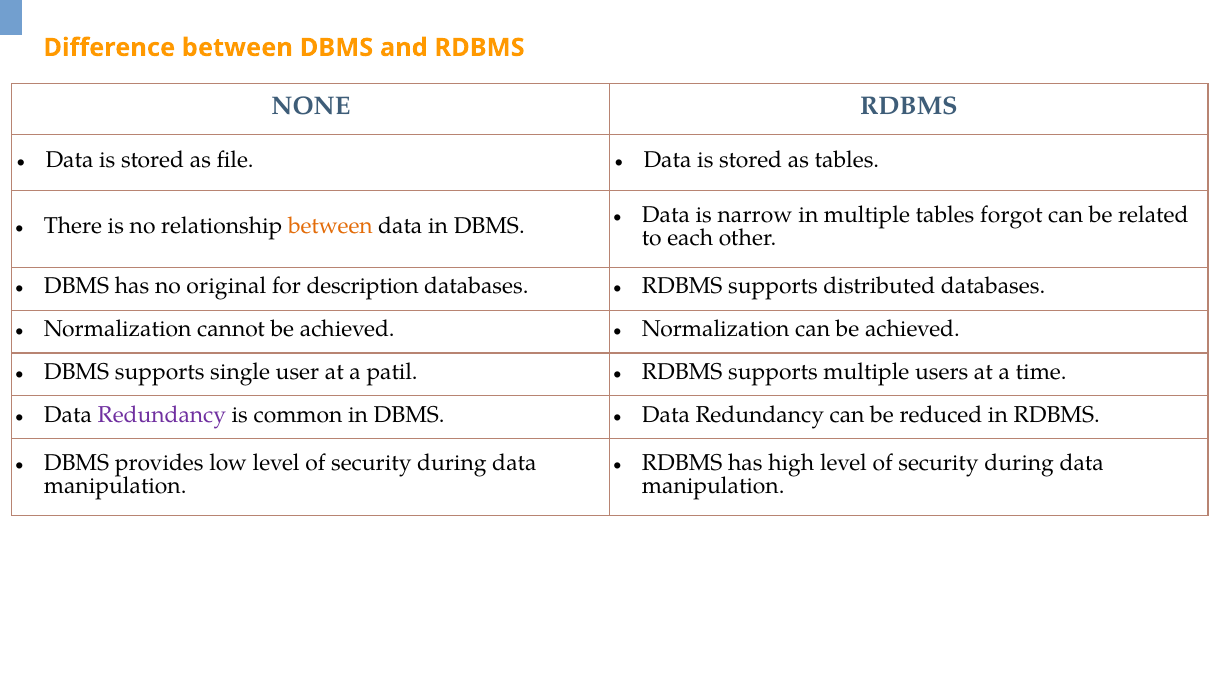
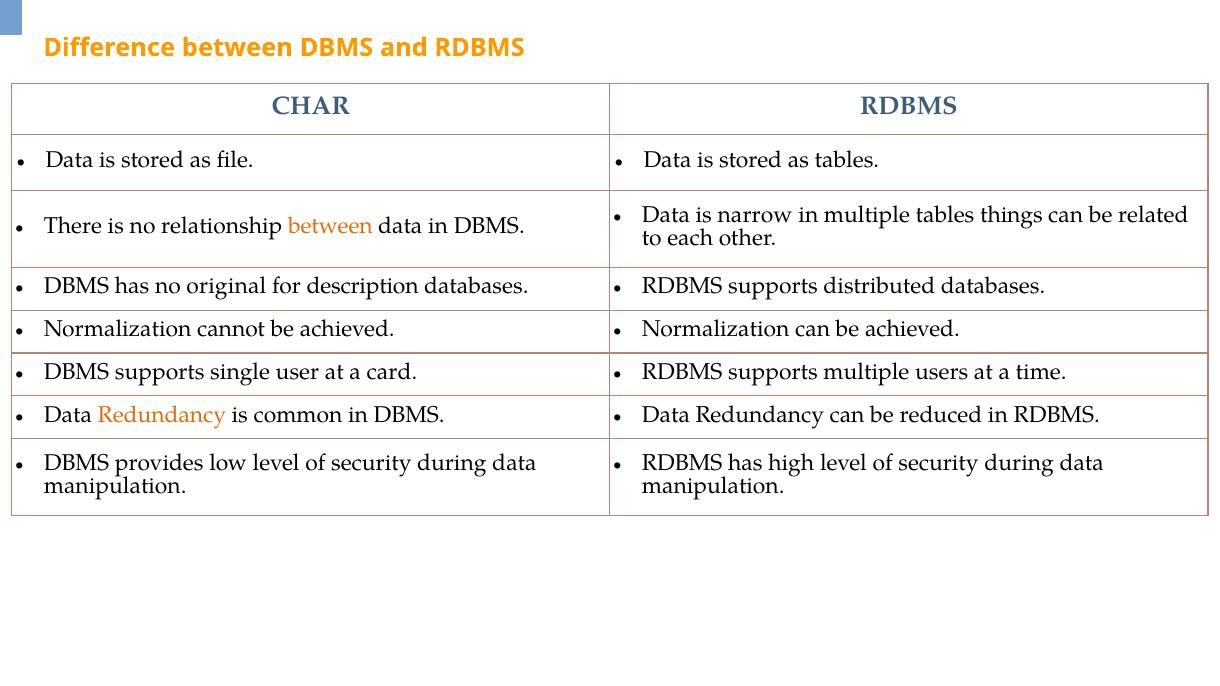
NONE: NONE -> CHAR (311, 107)
forgot: forgot -> things (1011, 215)
patil: patil -> card (392, 372)
Redundancy colour: purple -> orange (162, 415)
